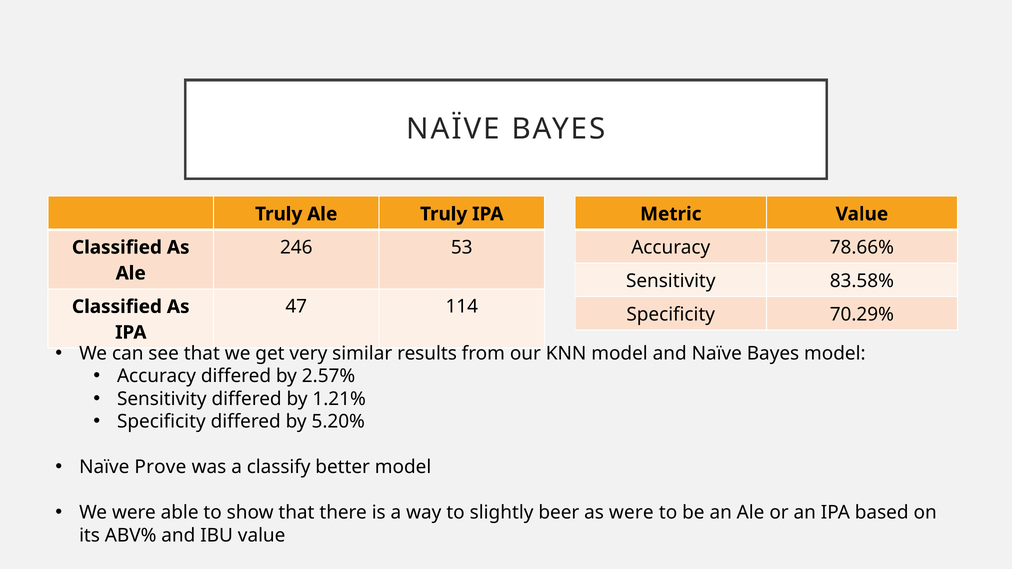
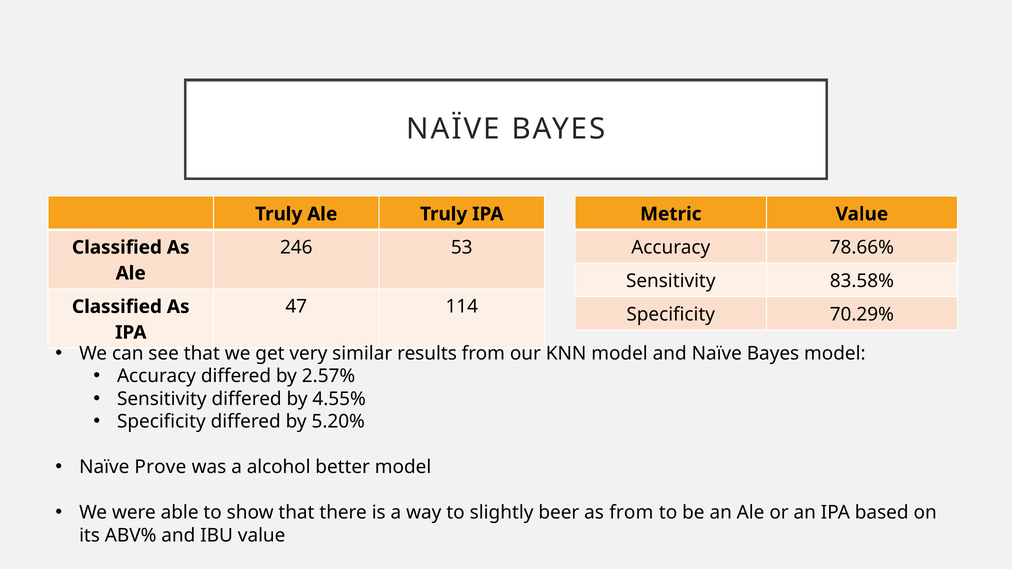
1.21%: 1.21% -> 4.55% (339, 399)
classify: classify -> alcohol (279, 467)
as were: were -> from (631, 513)
